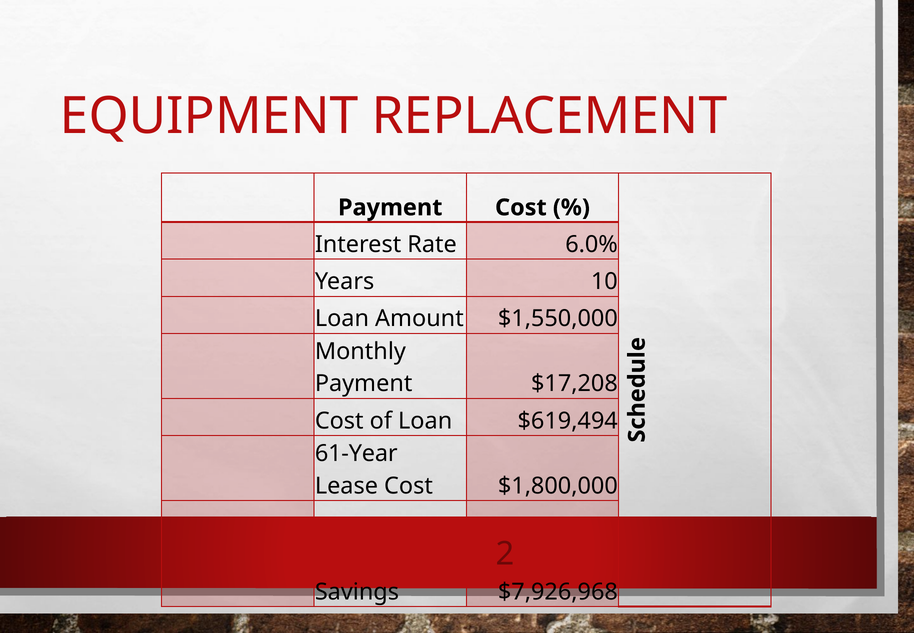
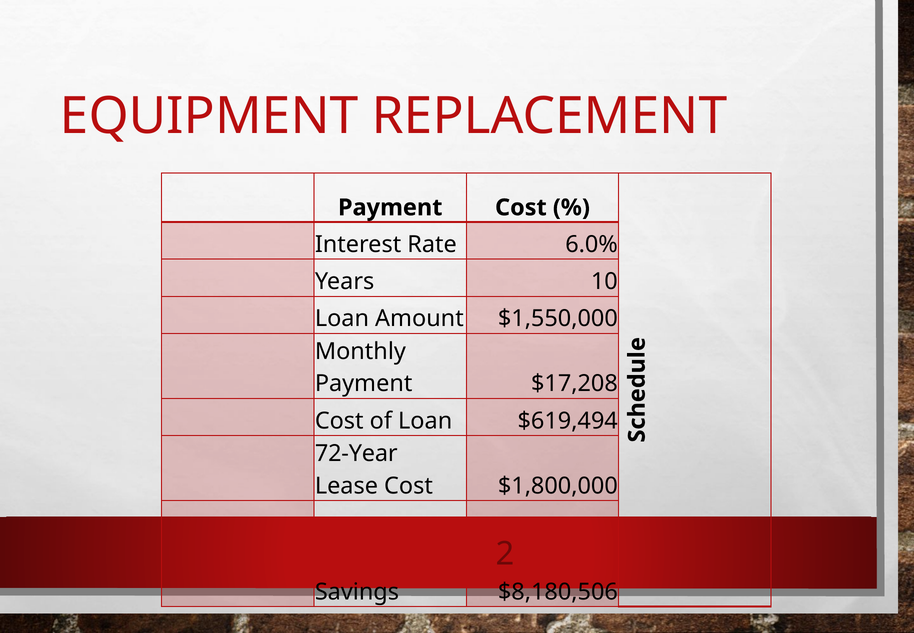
61-Year: 61-Year -> 72-Year (356, 454)
$7,926,968: $7,926,968 -> $8,180,506 (558, 592)
